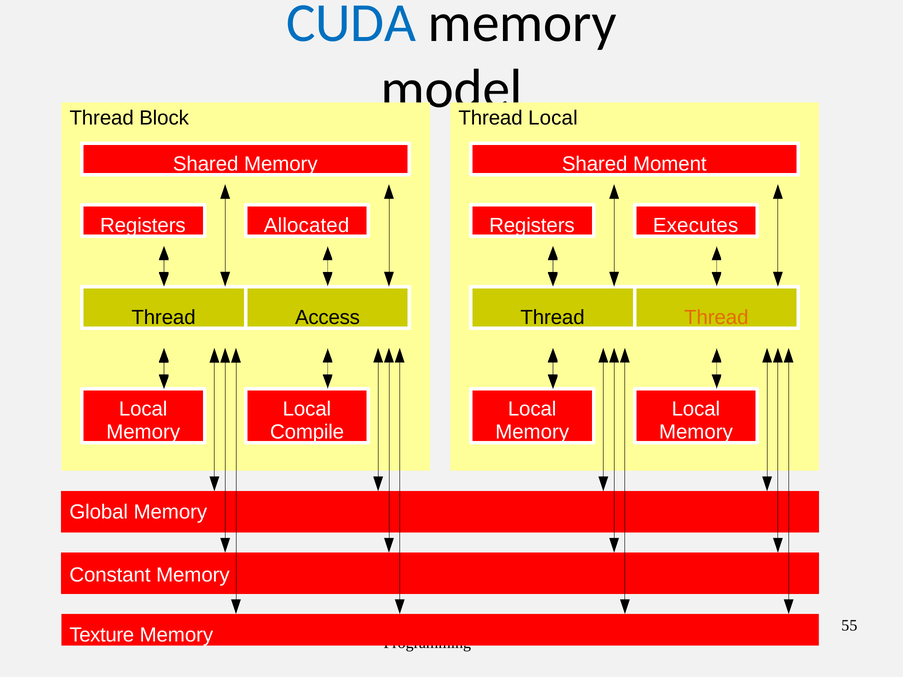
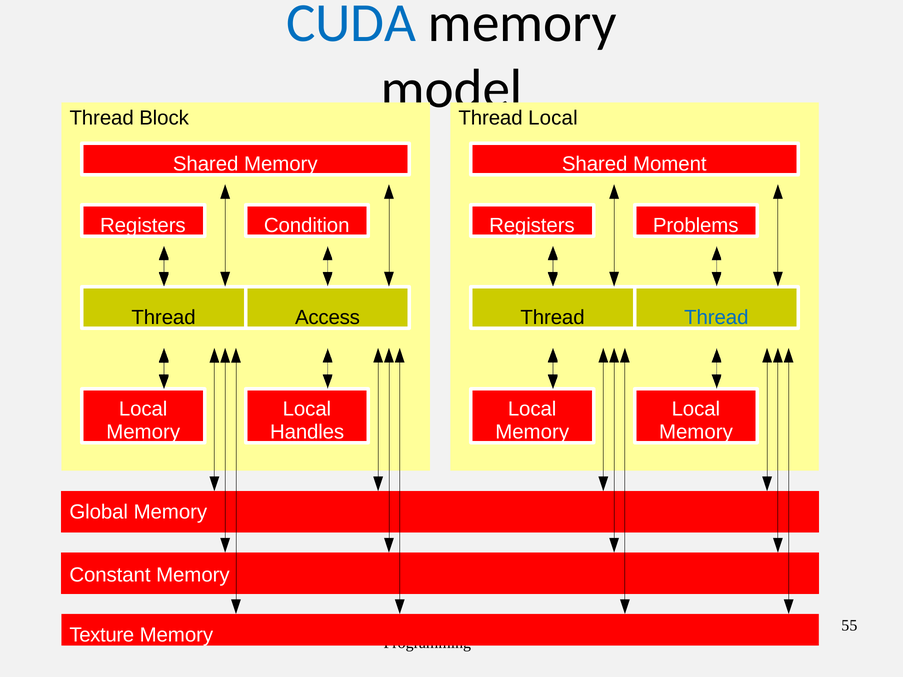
Allocated: Allocated -> Condition (307, 226)
Executes: Executes -> Problems (696, 226)
Thread colour: orange -> blue (716, 318)
Compile: Compile -> Handles (307, 432)
